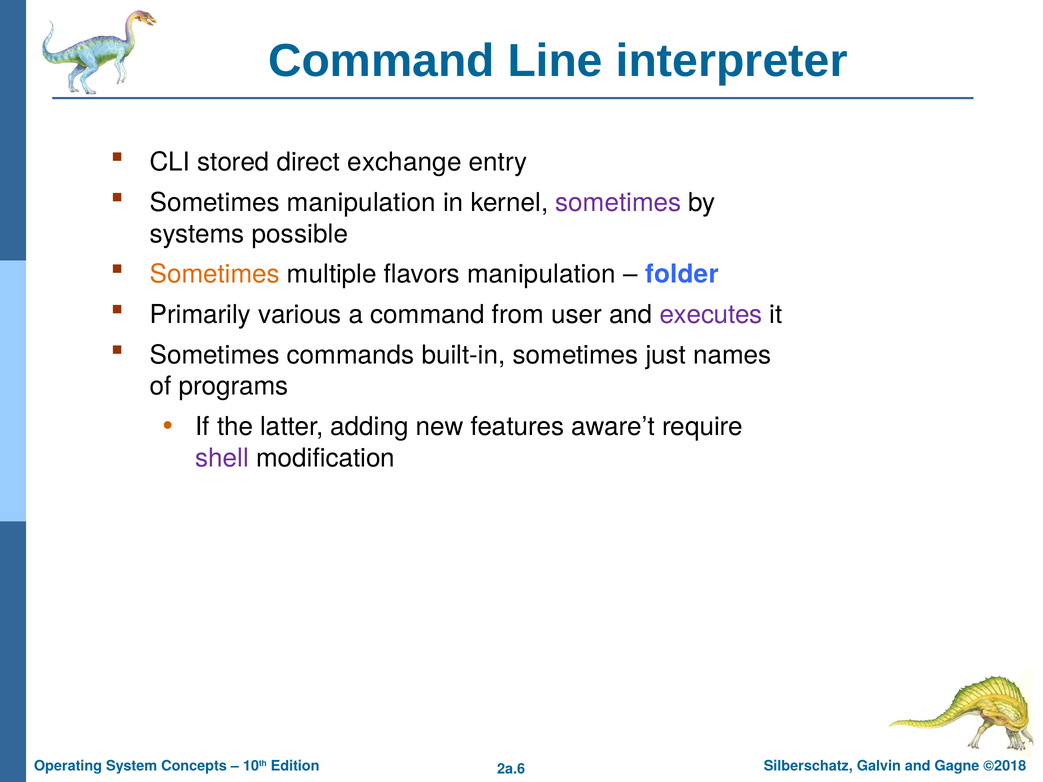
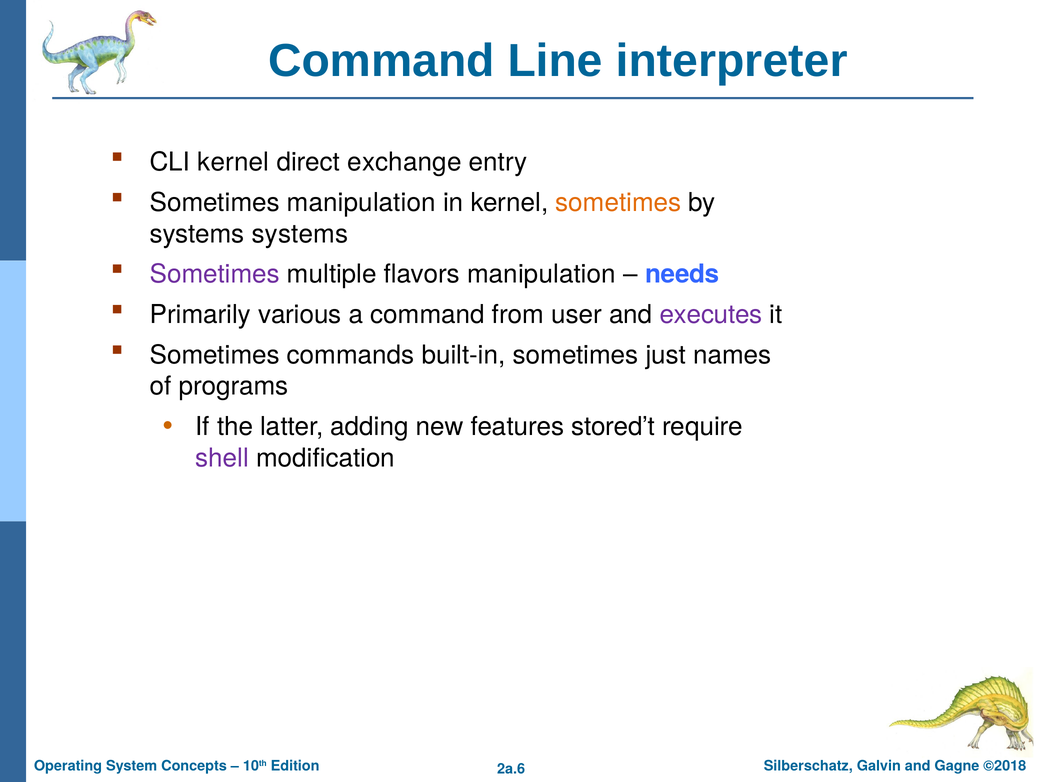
CLI stored: stored -> kernel (233, 162)
sometimes colour: purple -> orange (618, 203)
systems possible: possible -> systems (300, 234)
Sometimes colour: orange -> purple (215, 274)
folder: folder -> needs (682, 274)
aware’t: aware’t -> stored’t (613, 427)
